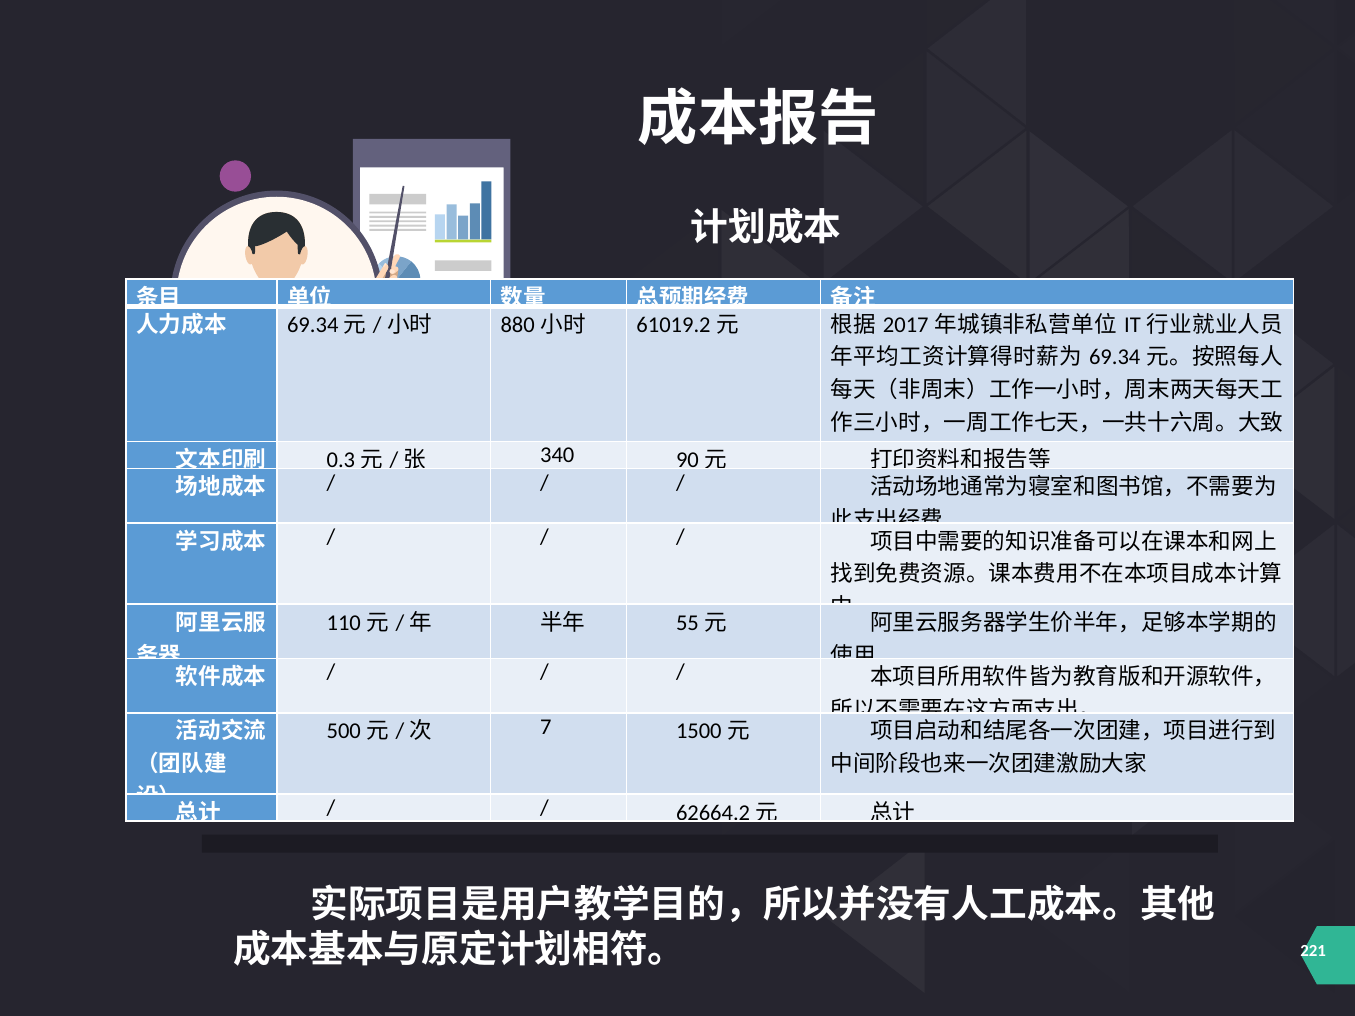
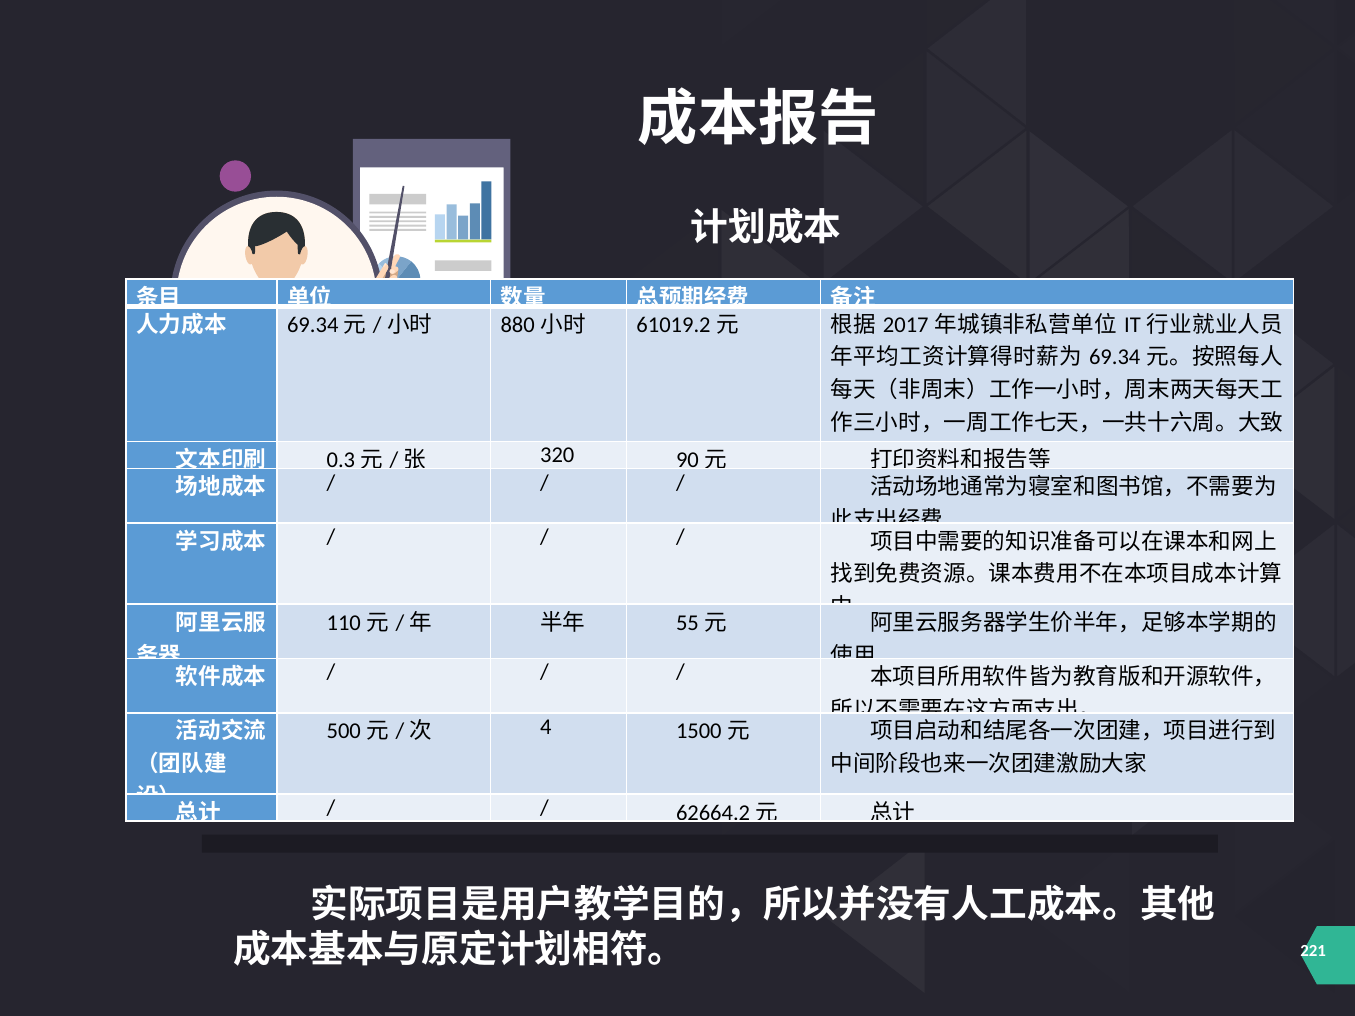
340: 340 -> 320 (557, 456)
7: 7 -> 4 (546, 727)
